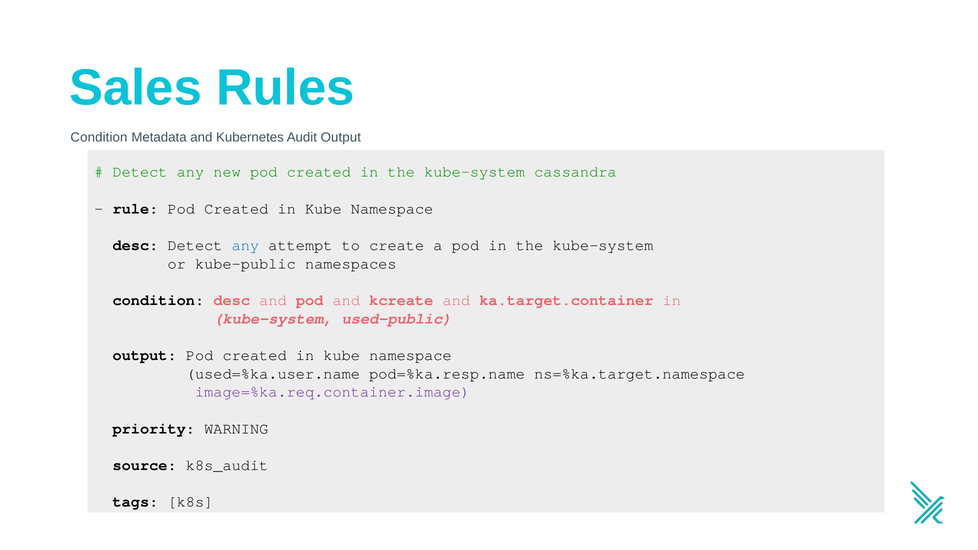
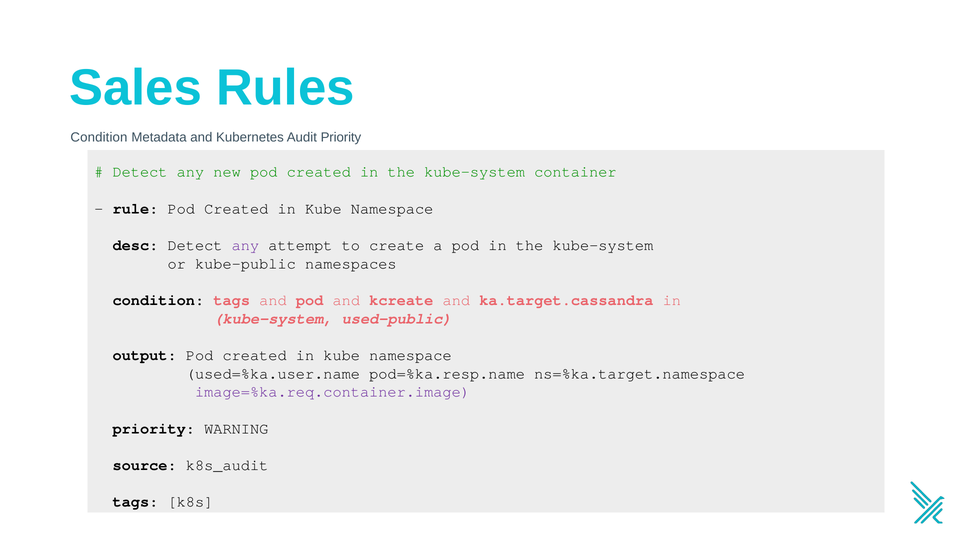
Audit Output: Output -> Priority (341, 137)
cassandra: cassandra -> container (575, 172)
any colour: blue -> purple (245, 245)
condition desc: desc -> tags (232, 300)
ka.target.container: ka.target.container -> ka.target.cassandra (566, 300)
